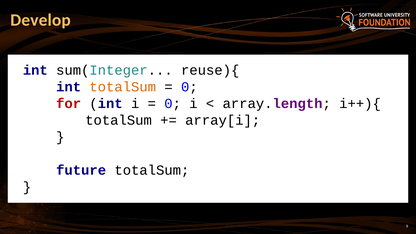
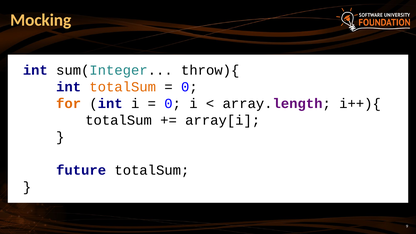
Develop: Develop -> Mocking (41, 20)
reuse){: reuse){ -> throw){ (210, 70)
for colour: red -> orange (69, 104)
